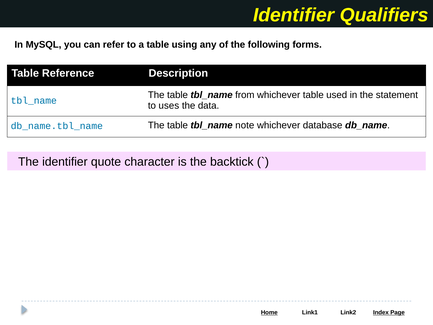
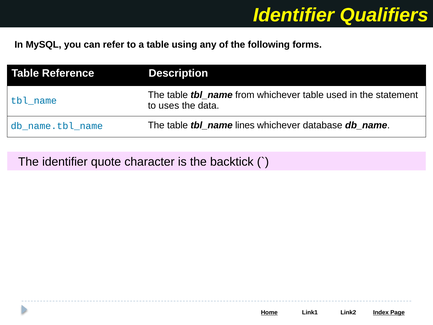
note: note -> lines (245, 125)
